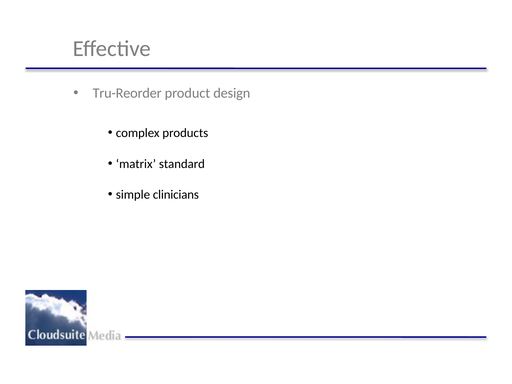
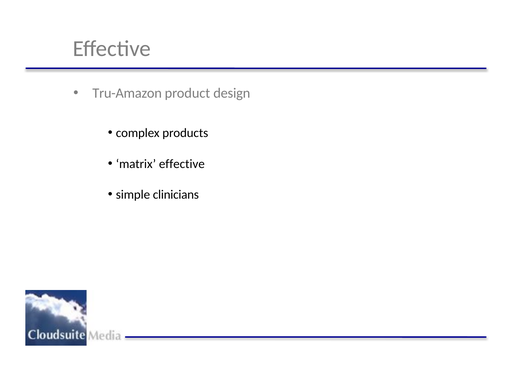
Tru-Reorder: Tru-Reorder -> Tru-Amazon (127, 93)
matrix standard: standard -> effective (182, 164)
